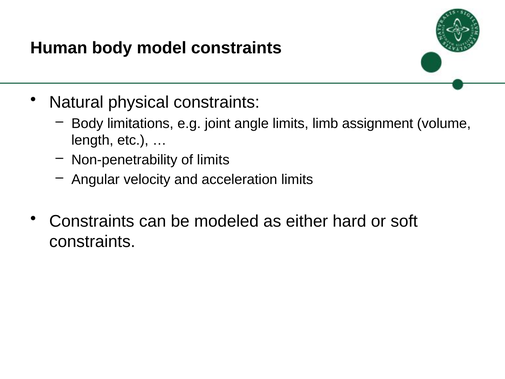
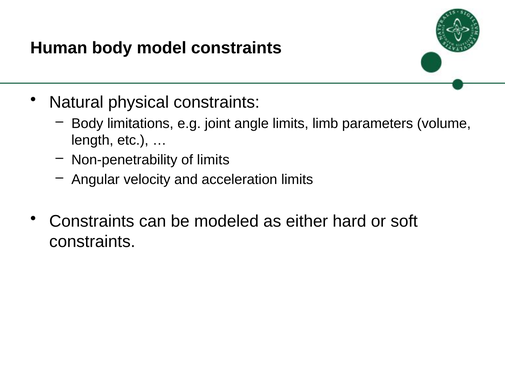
assignment: assignment -> parameters (378, 123)
